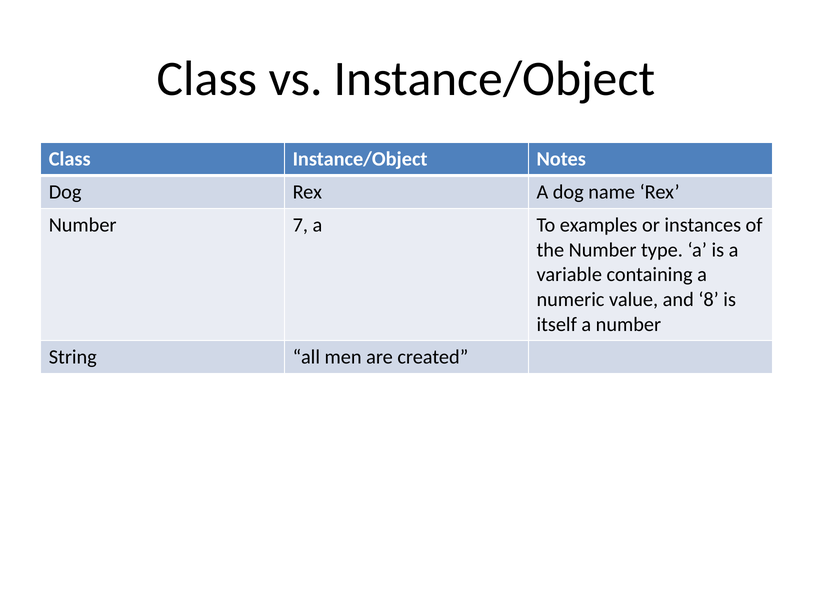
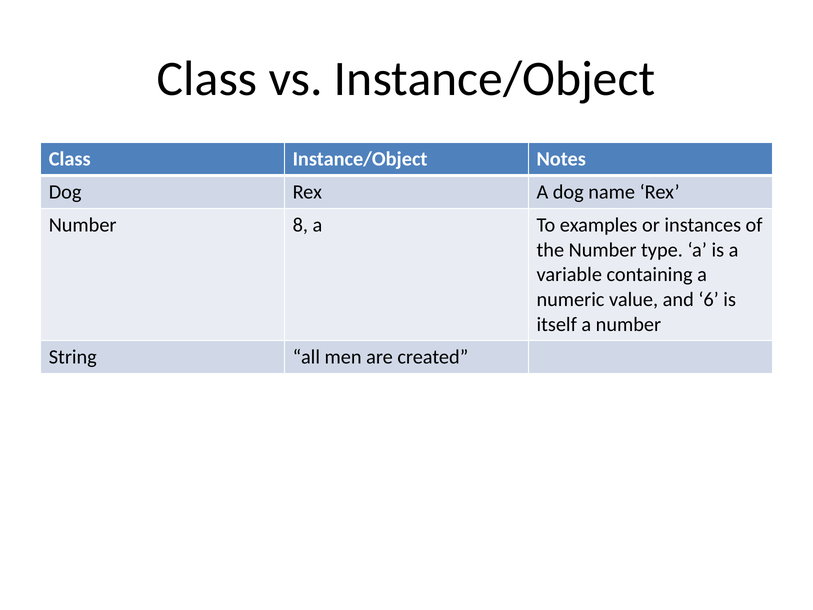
7: 7 -> 8 (300, 225)
8: 8 -> 6 (709, 299)
